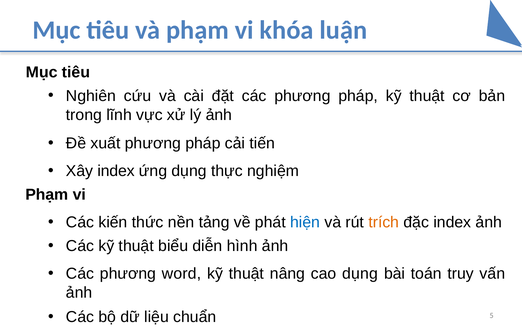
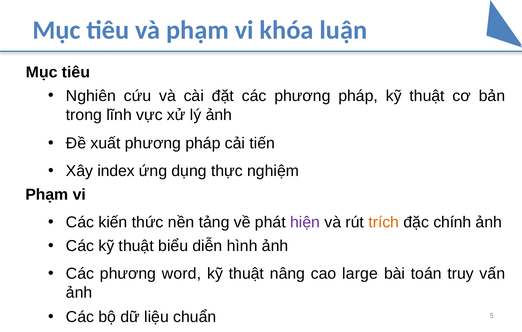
hiện colour: blue -> purple (305, 223)
đặc index: index -> chính (452, 223)
cao dụng: dụng -> large (360, 274)
